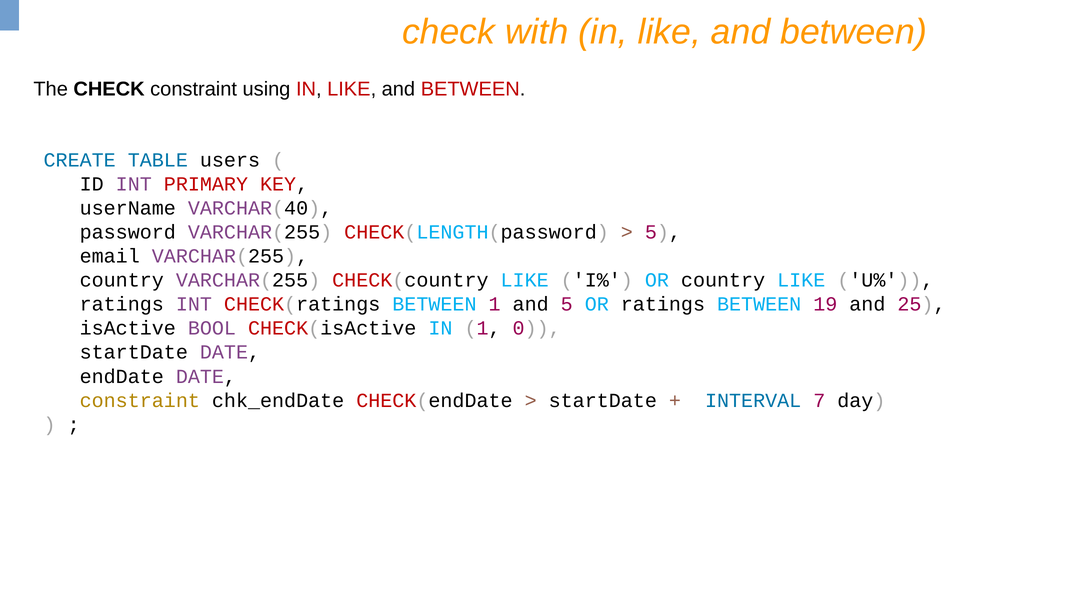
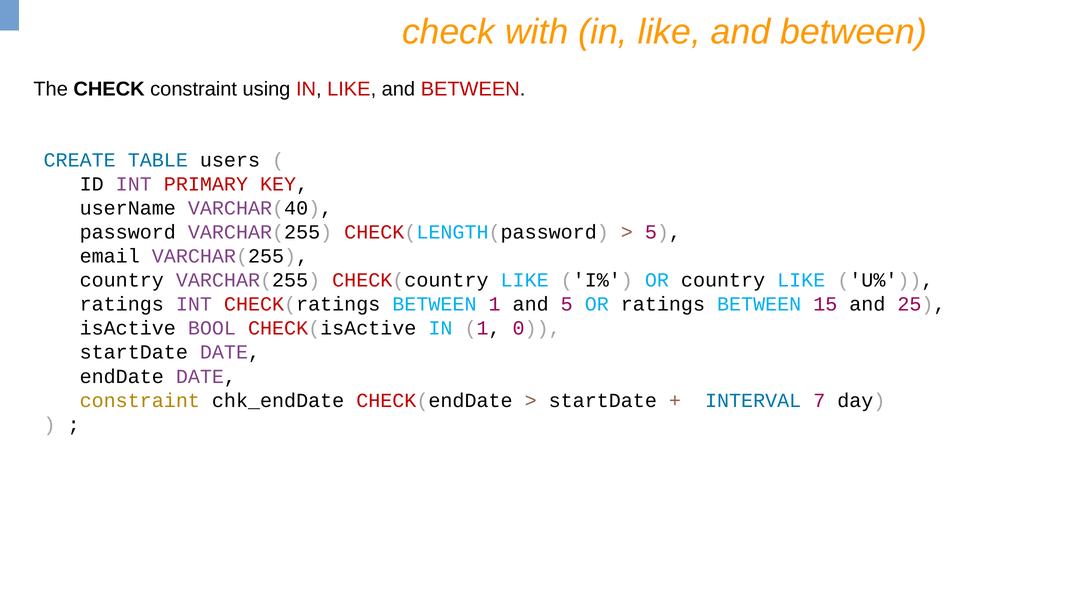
19: 19 -> 15 (825, 304)
